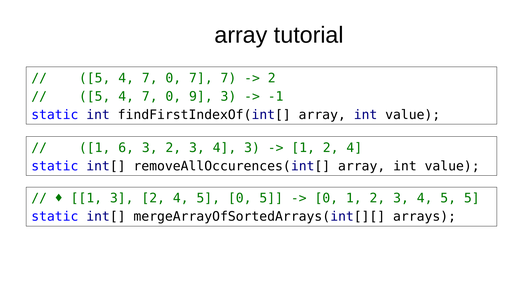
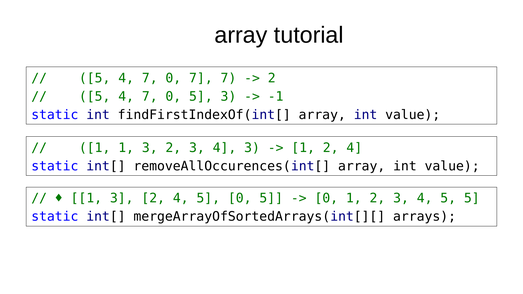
7 0 9: 9 -> 5 (201, 97)
1 6: 6 -> 1 (126, 148)
